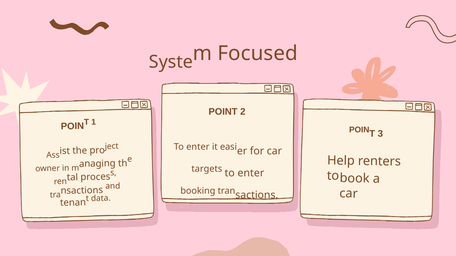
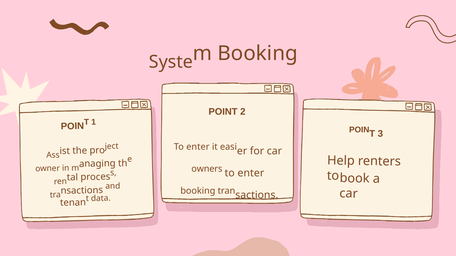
Focused: Focused -> Booking (258, 54)
targets: targets -> owners (207, 169)
